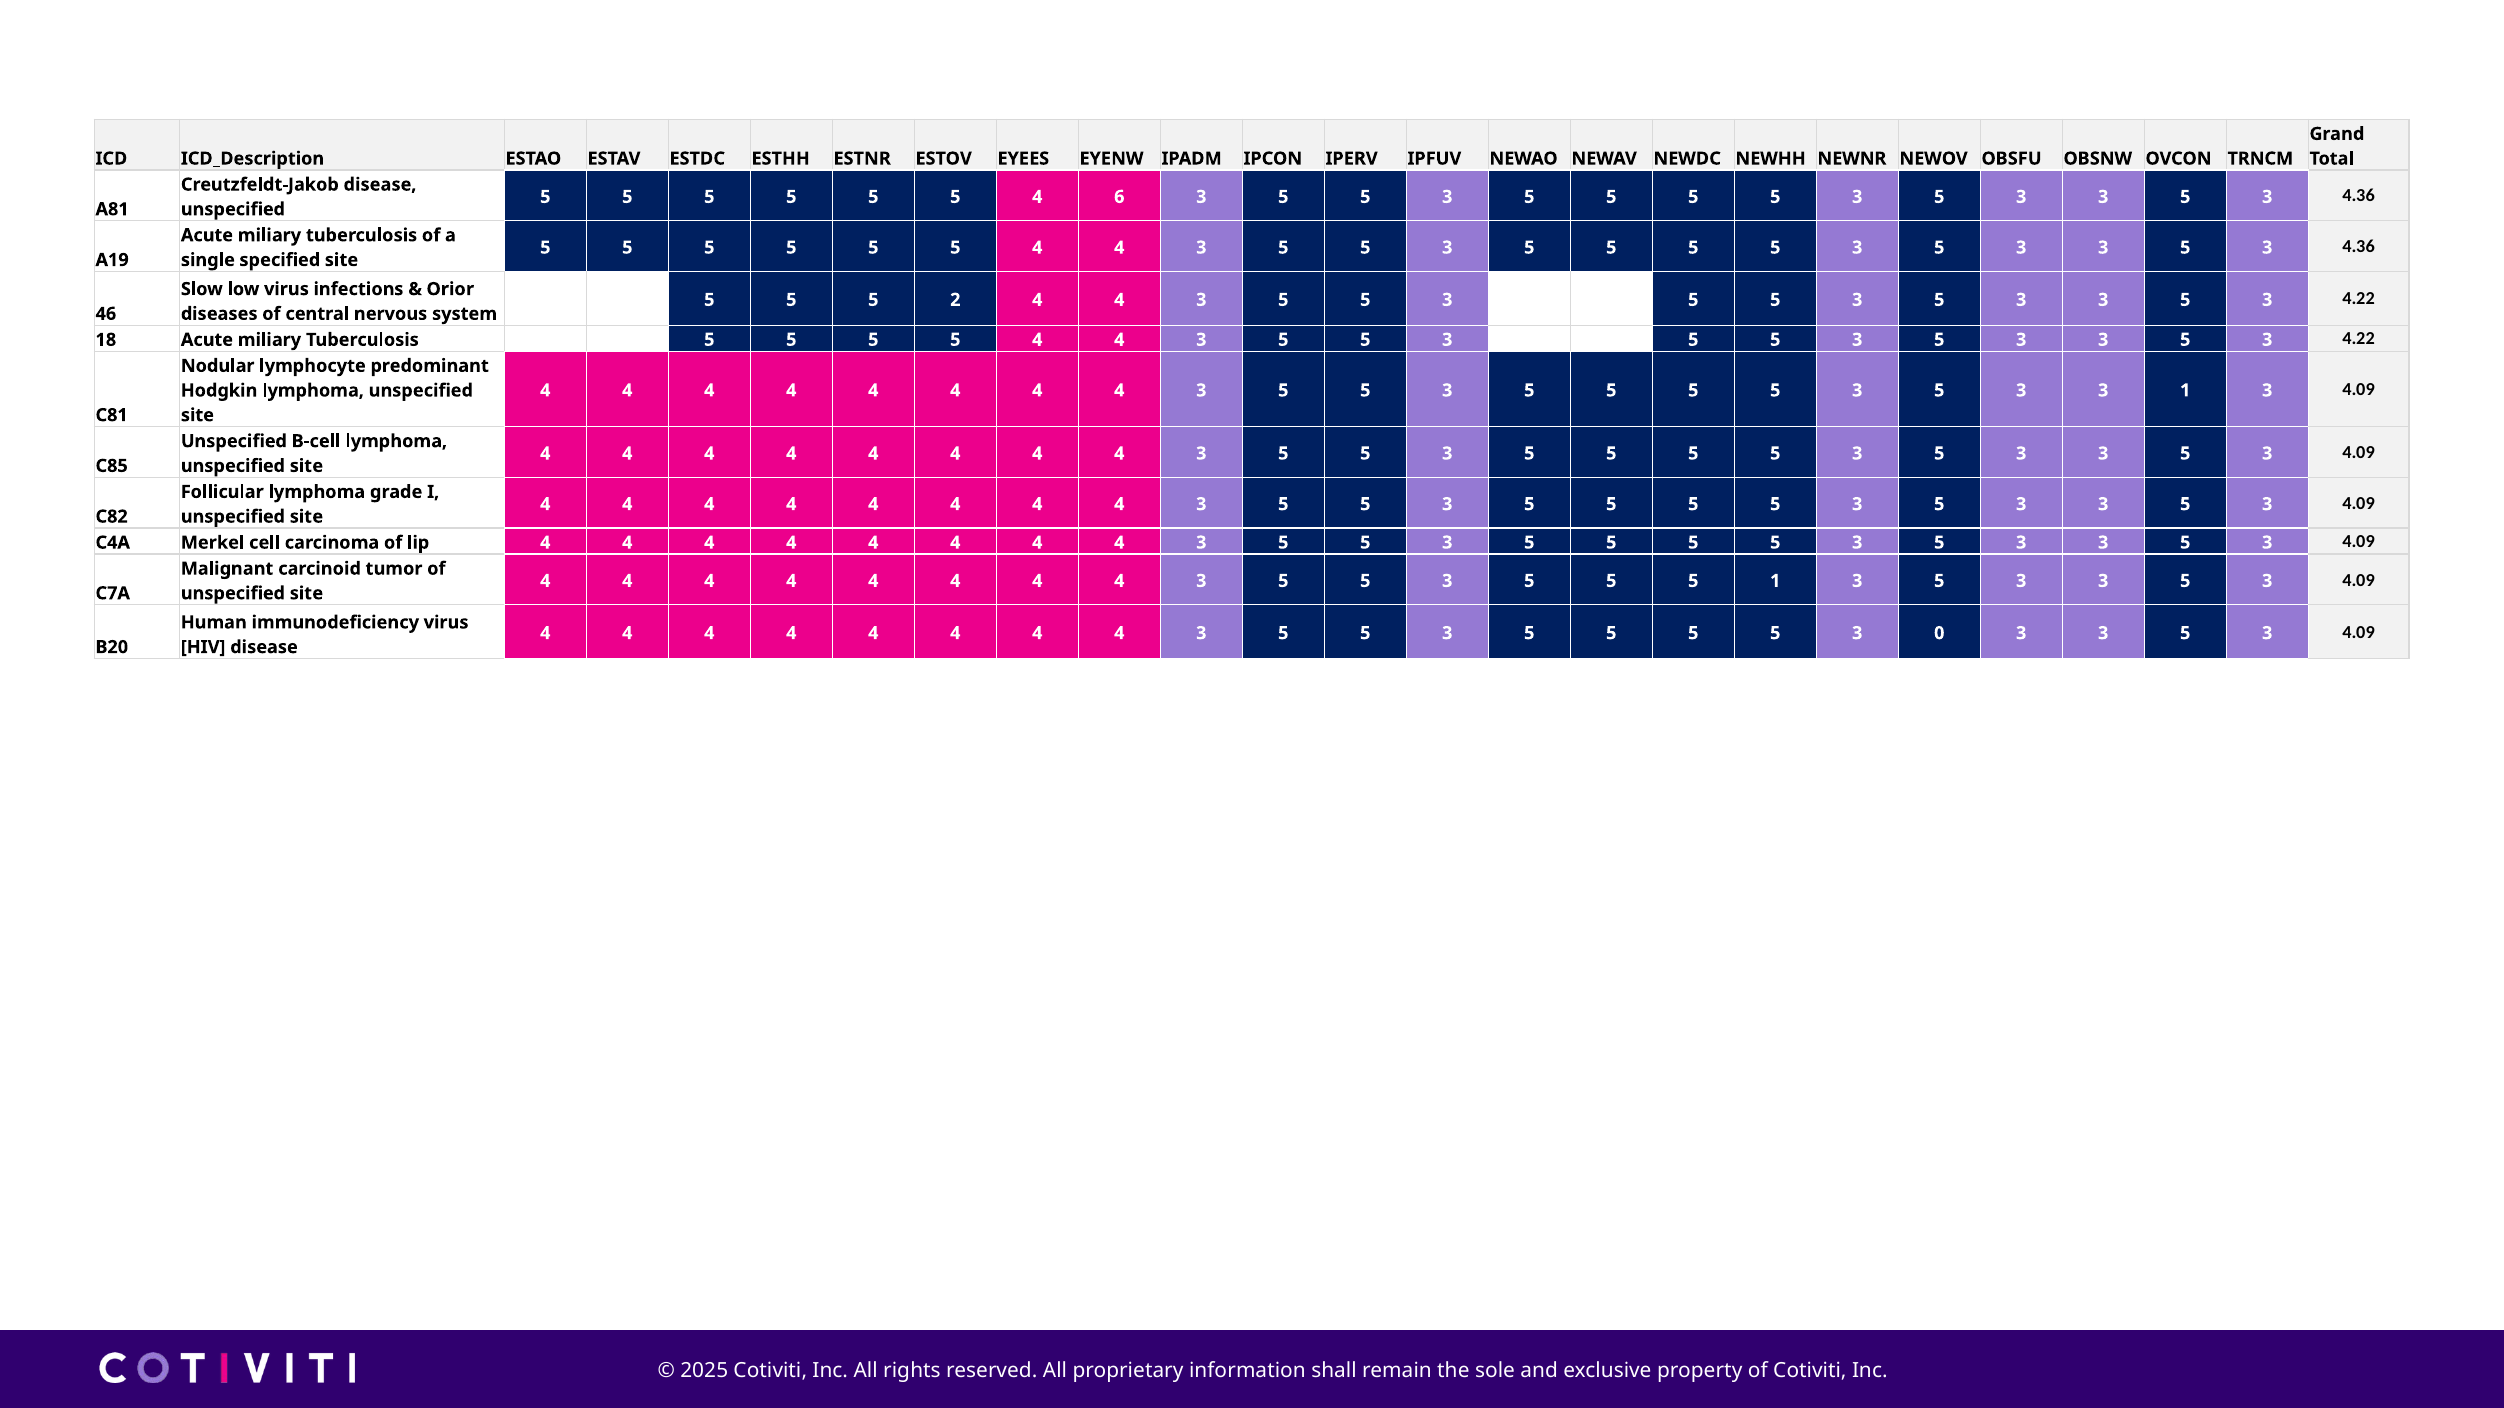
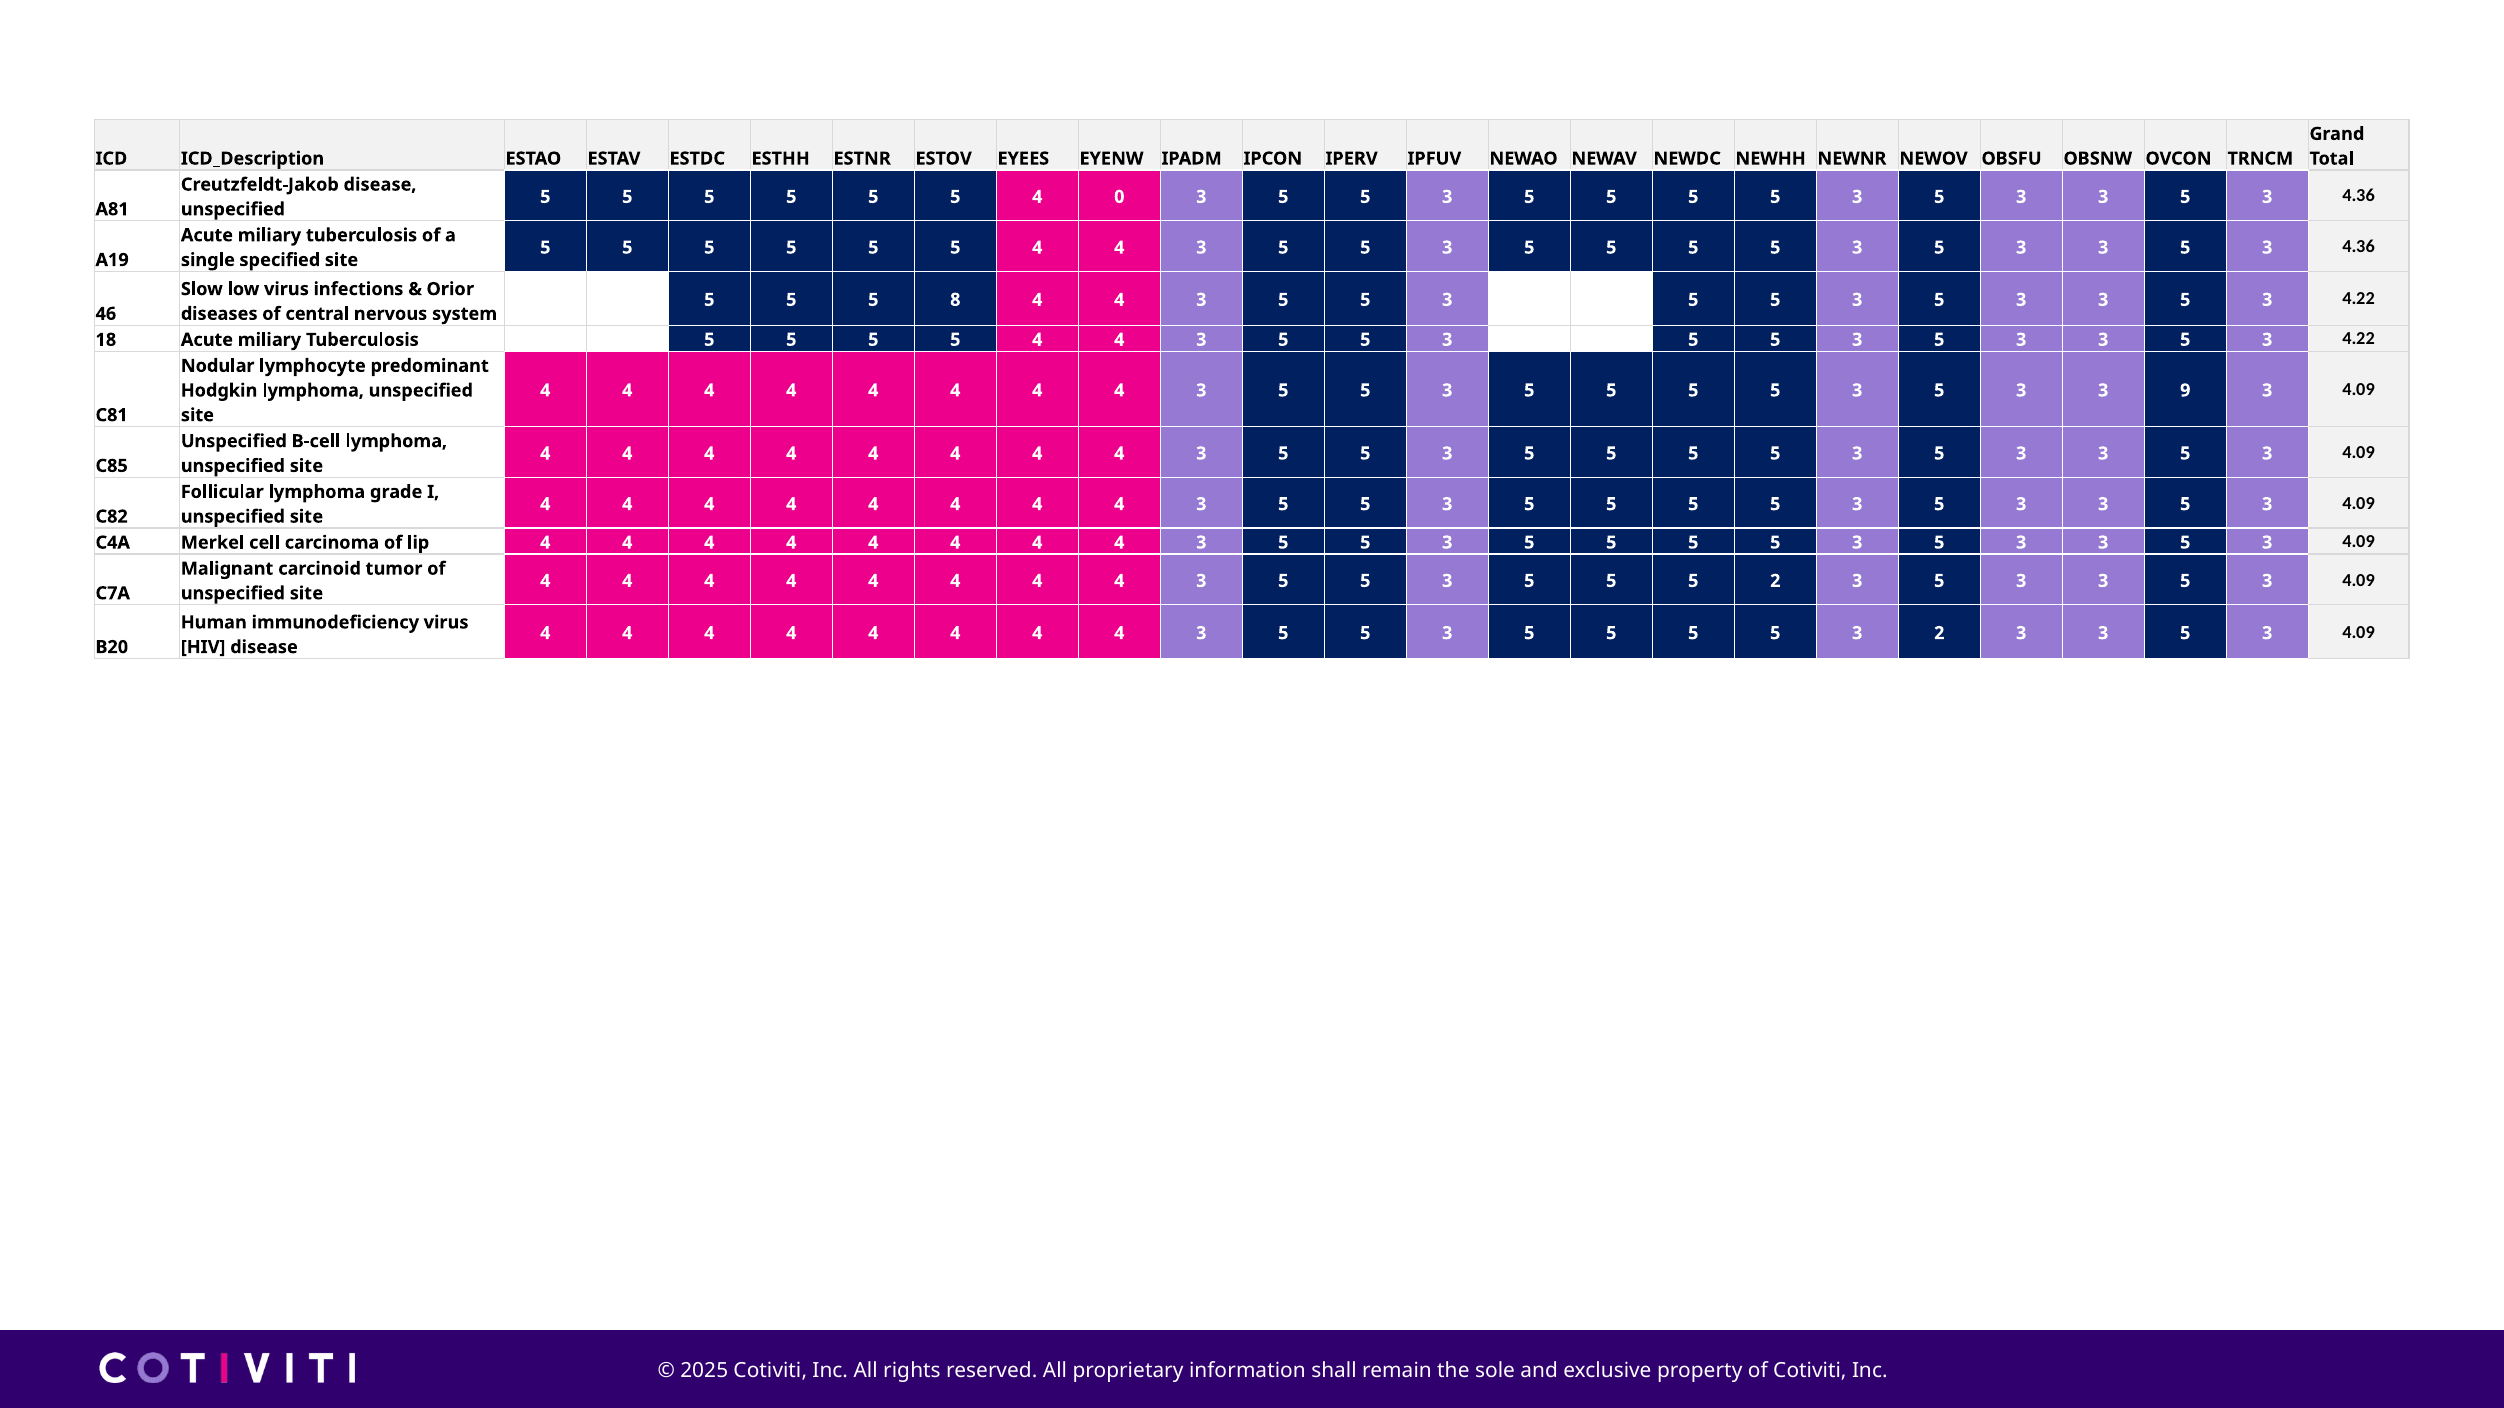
6: 6 -> 0 (1119, 197)
2: 2 -> 8 (955, 300)
3 1: 1 -> 9 (2185, 391)
5 1: 1 -> 2 (1775, 581)
3 0: 0 -> 2 (1939, 633)
